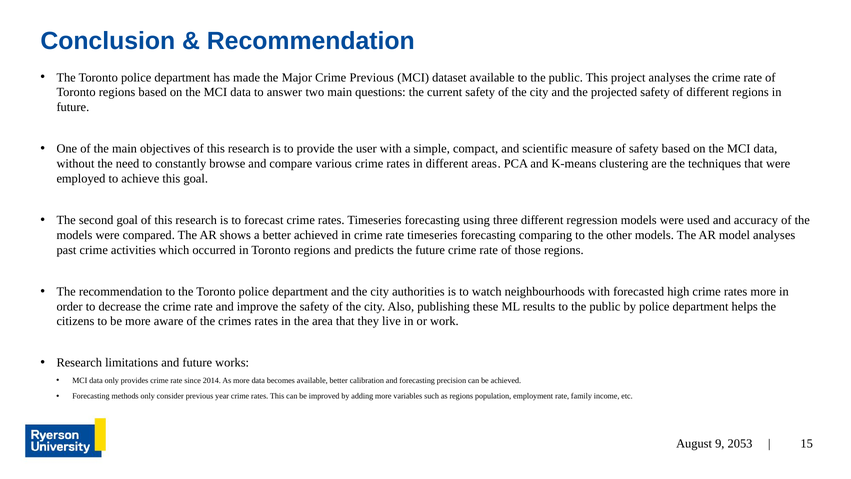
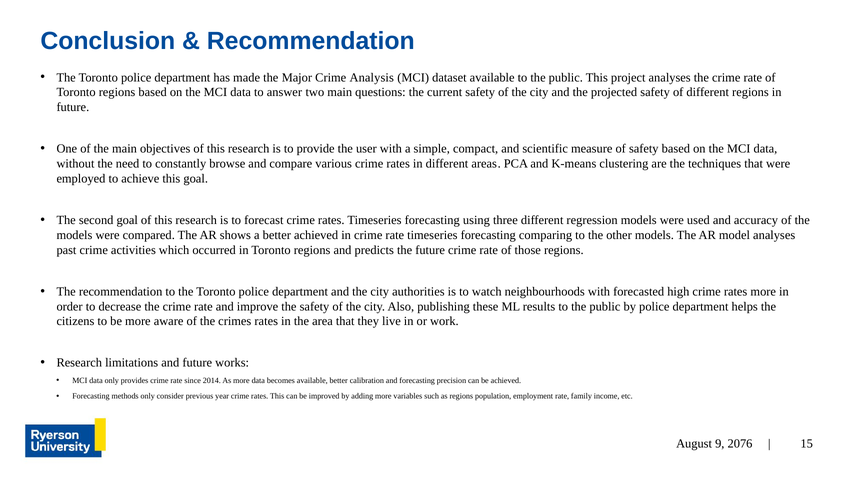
Crime Previous: Previous -> Analysis (372, 77)
2053: 2053 -> 2076 (740, 443)
